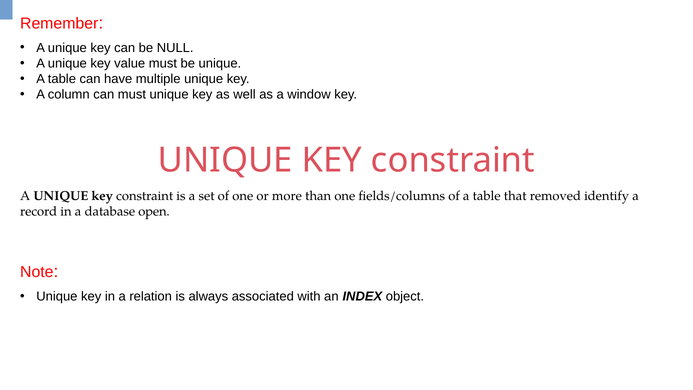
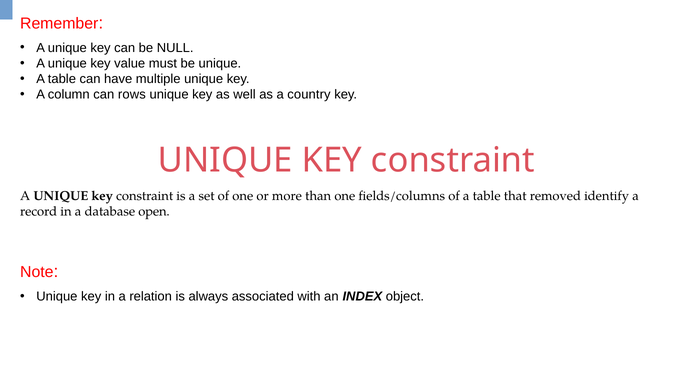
can must: must -> rows (132, 95)
window: window -> country (309, 95)
